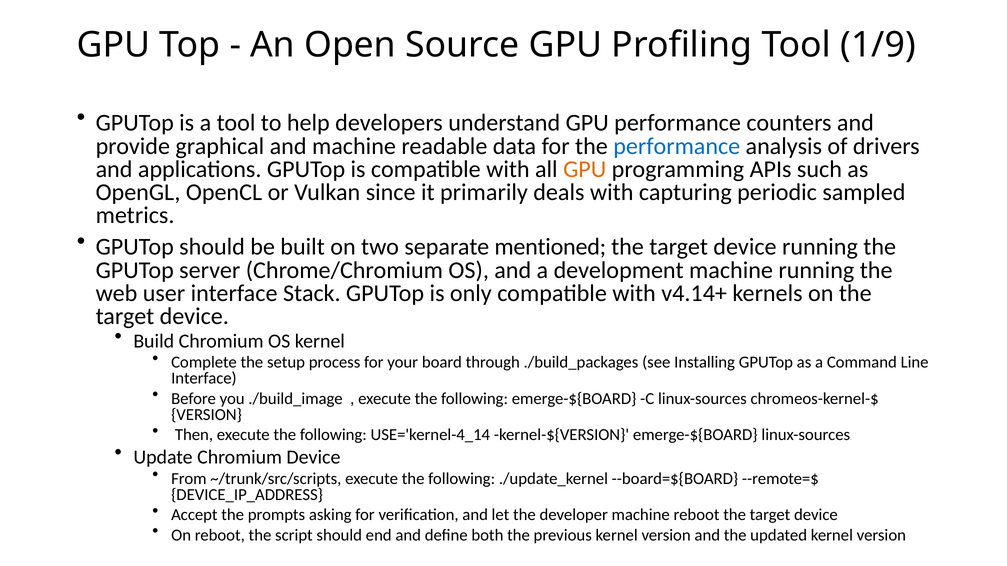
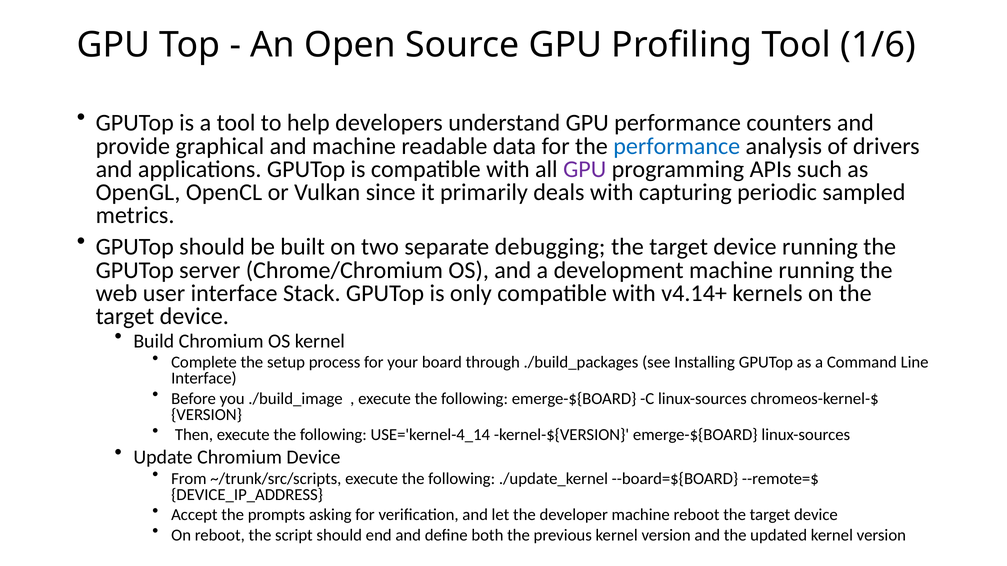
1/9: 1/9 -> 1/6 (878, 45)
GPU colour: orange -> purple (585, 169)
mentioned: mentioned -> debugging (550, 247)
